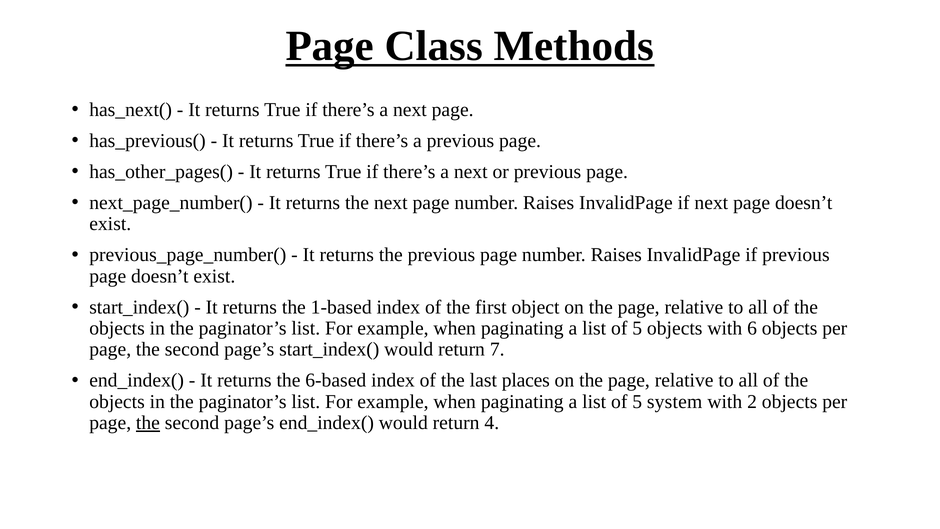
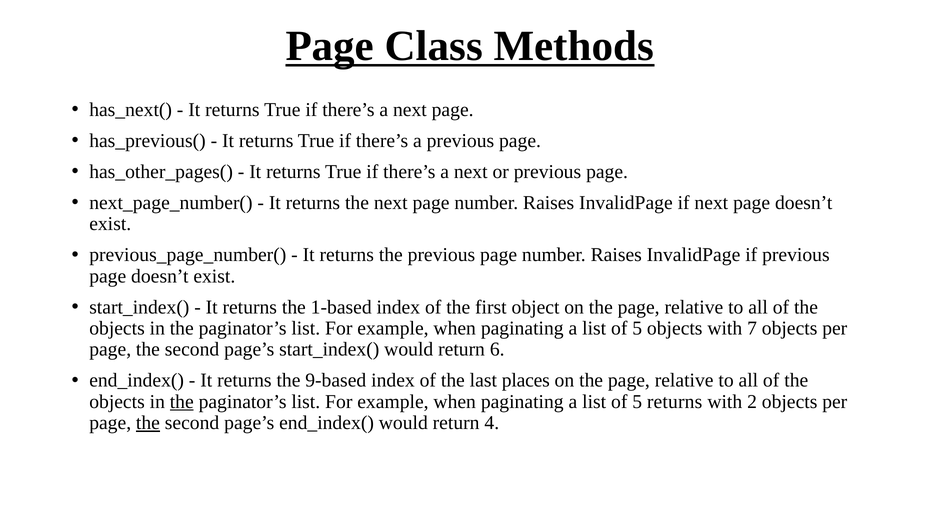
6: 6 -> 7 (752, 328)
7: 7 -> 6 (497, 349)
6-based: 6-based -> 9-based (336, 380)
the underline: none -> present (182, 402)
5 system: system -> returns (675, 402)
